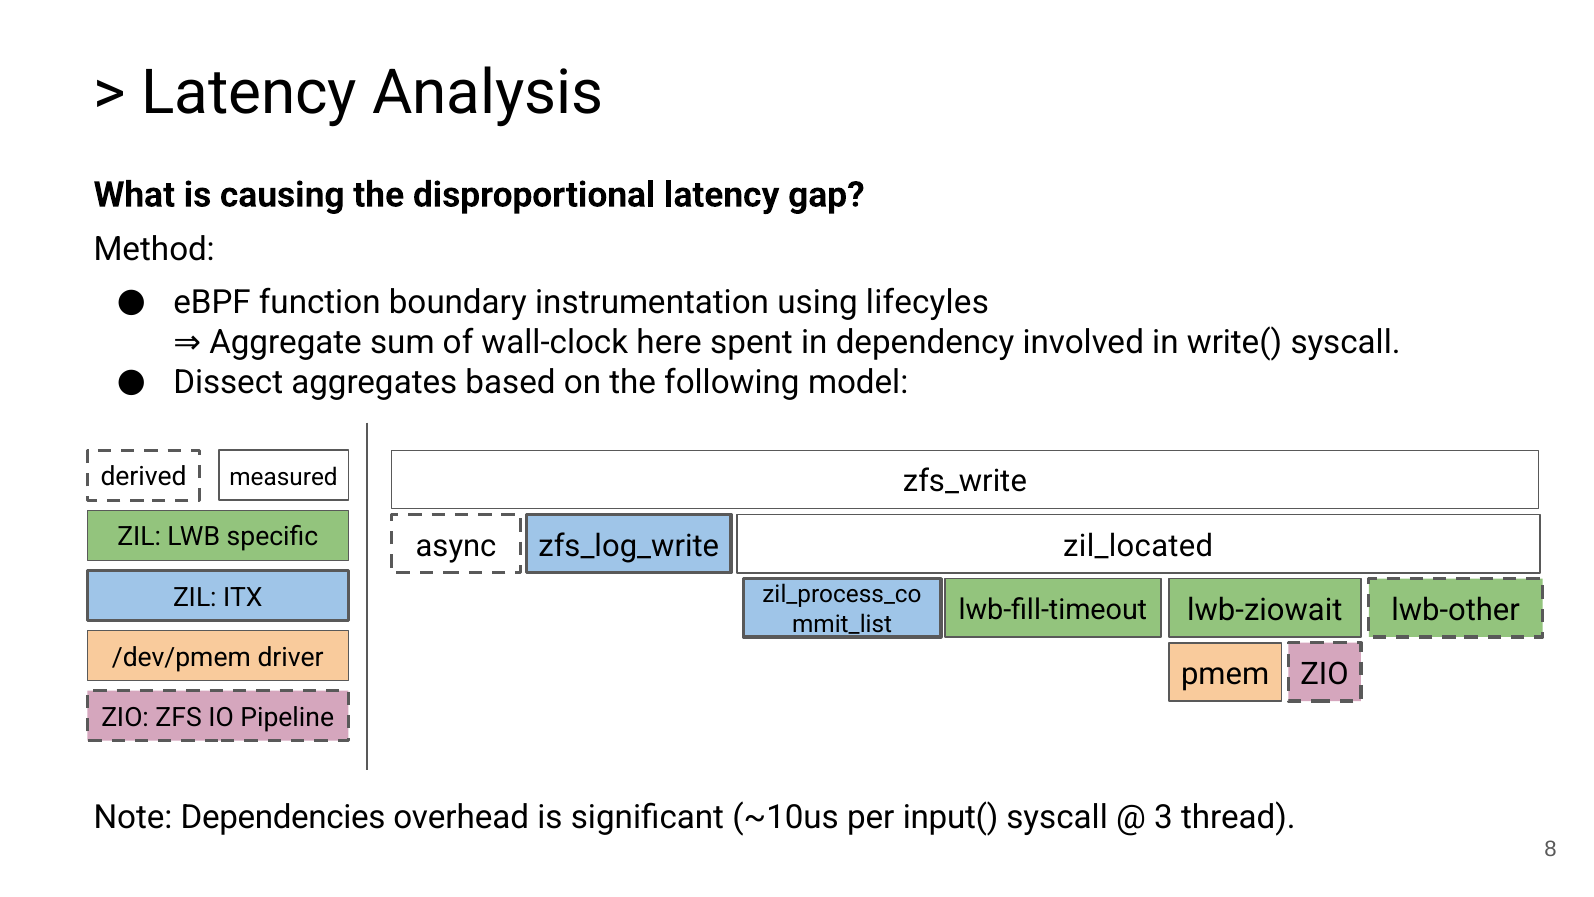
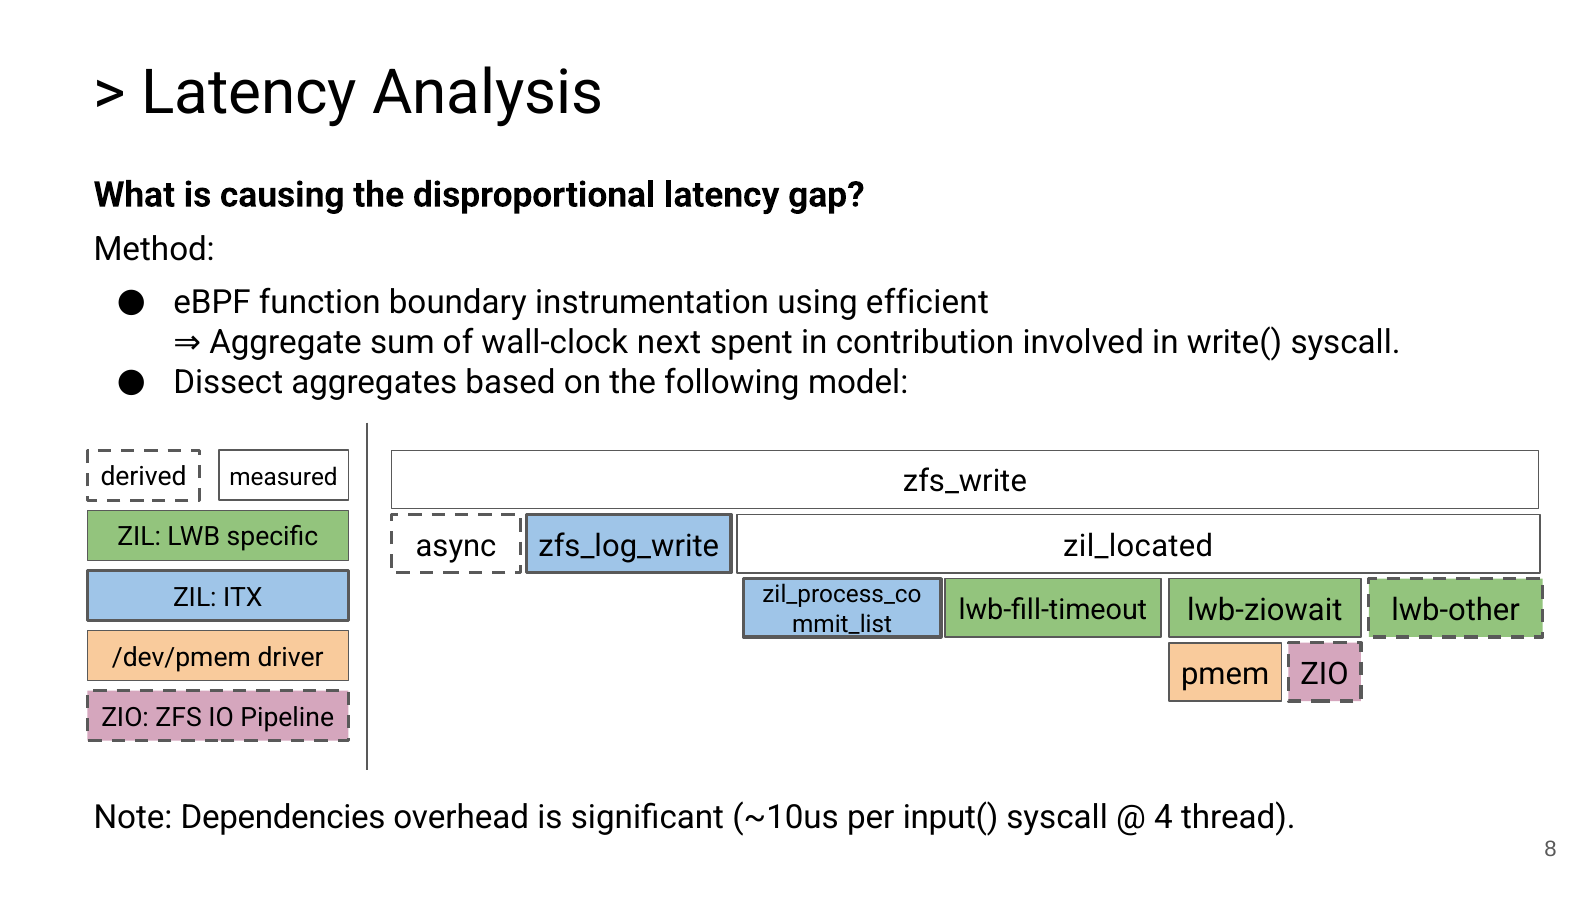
lifecyles: lifecyles -> efficient (927, 302)
here: here -> next (669, 342)
dependency: dependency -> contribution (925, 342)
3: 3 -> 4 (1163, 818)
